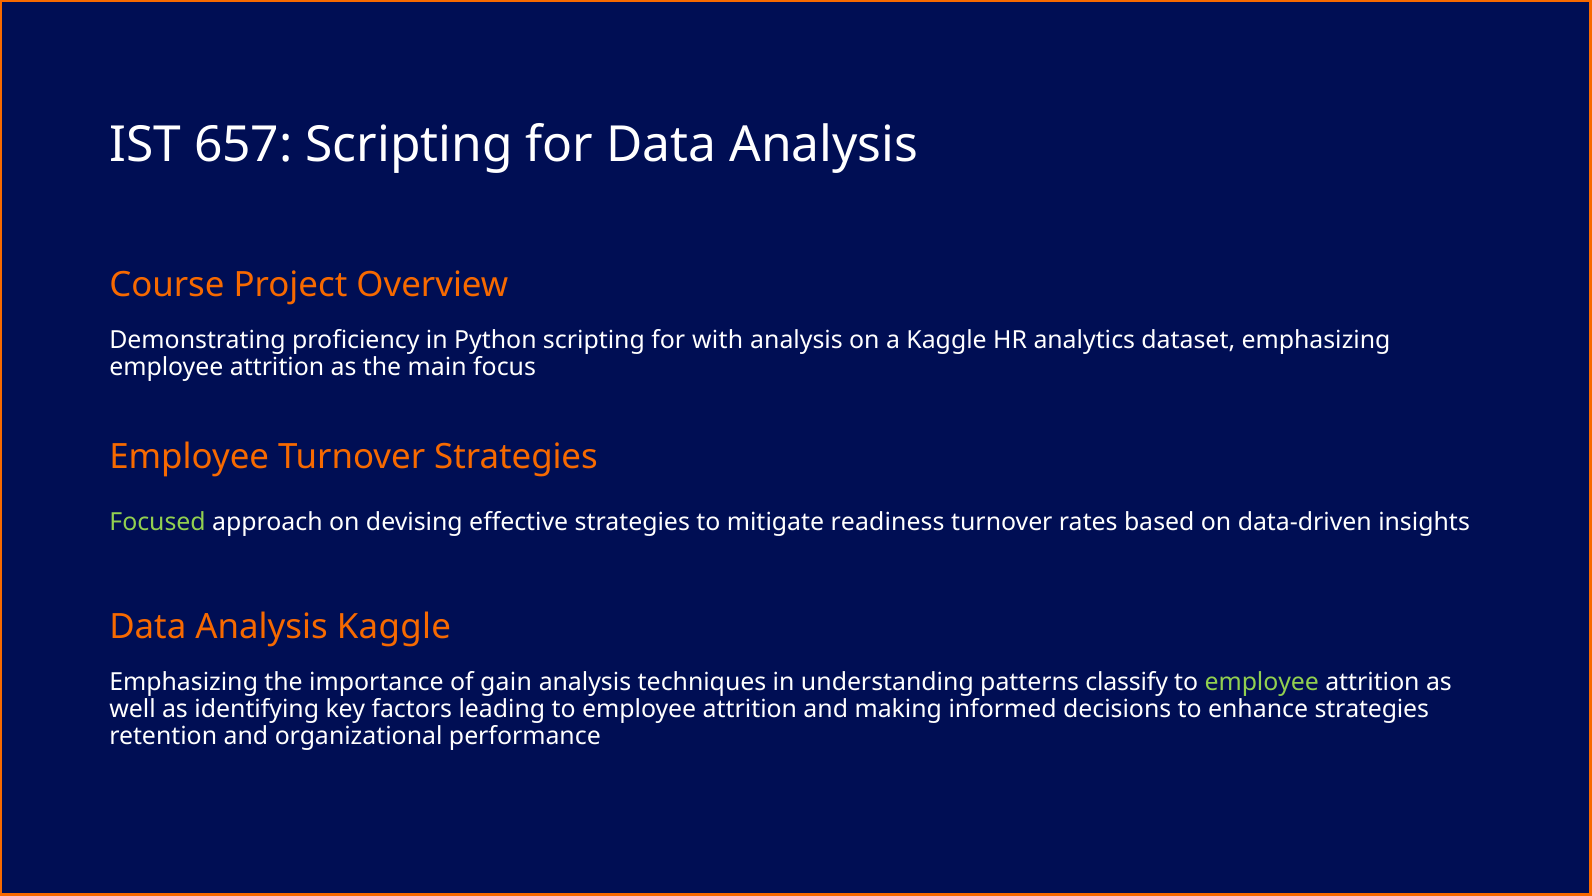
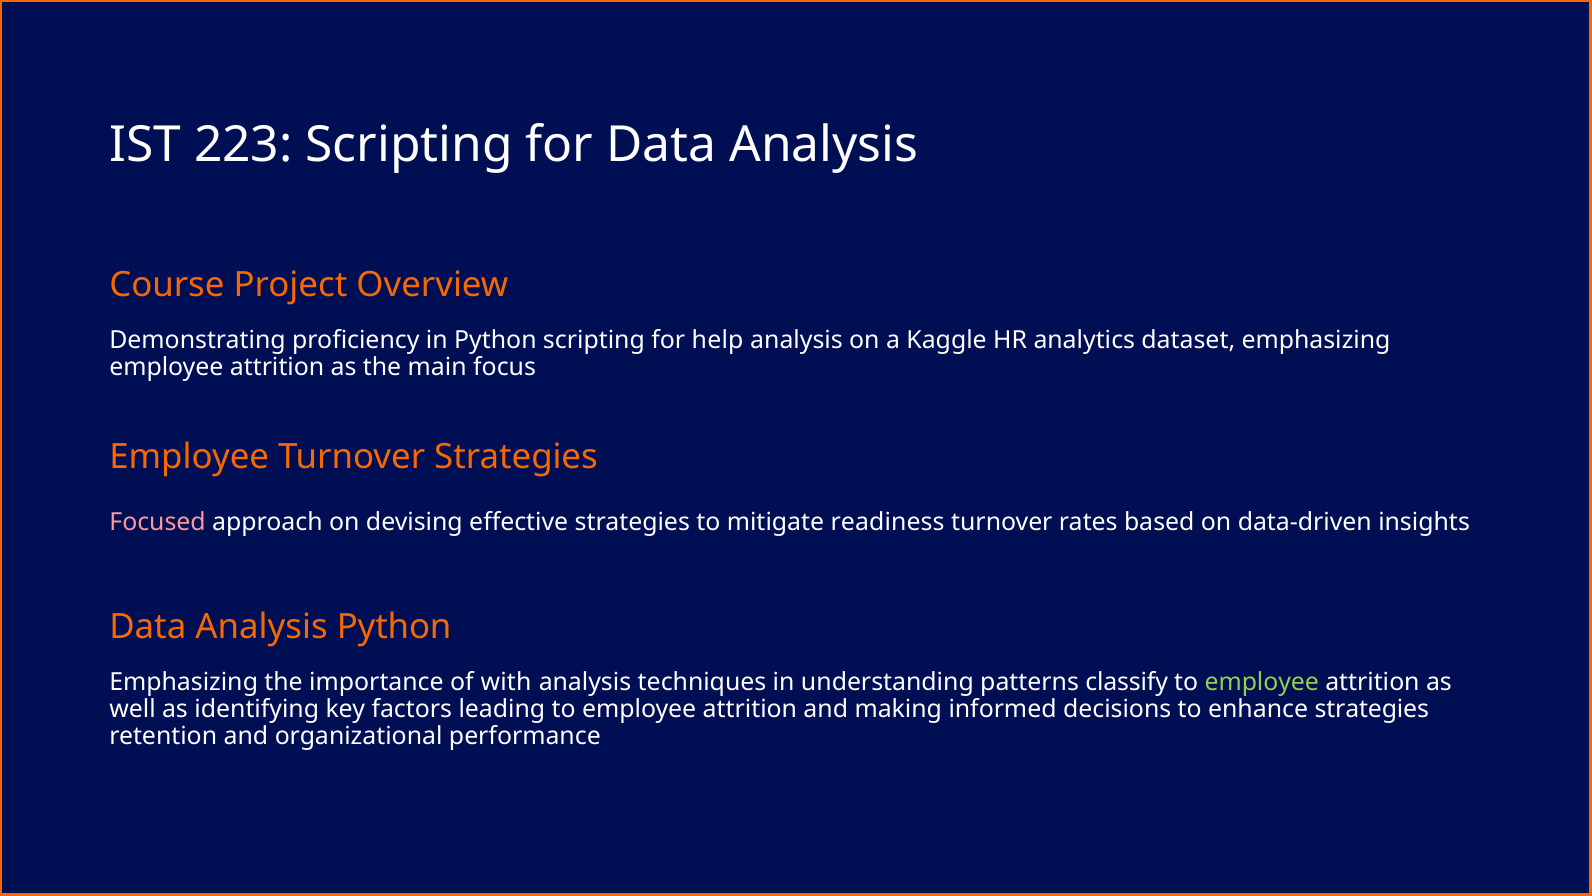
657: 657 -> 223 (243, 145)
with: with -> help (718, 340)
Focused colour: light green -> pink (158, 522)
Analysis Kaggle: Kaggle -> Python (394, 627)
gain: gain -> with (506, 682)
